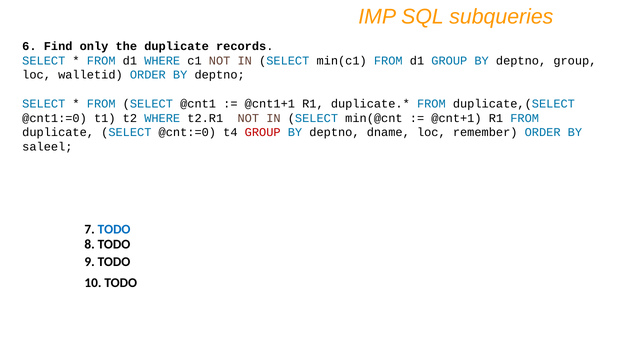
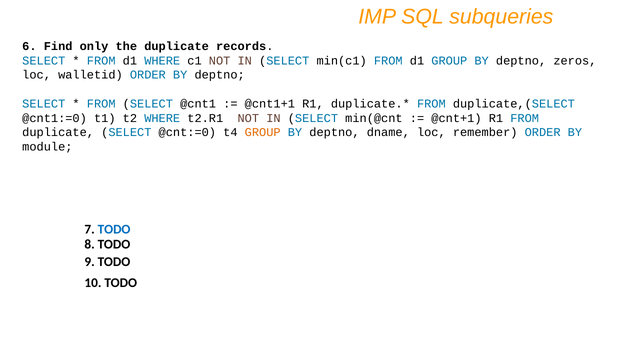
deptno group: group -> zeros (575, 61)
GROUP colour: red -> orange (263, 132)
saleel: saleel -> module (47, 147)
